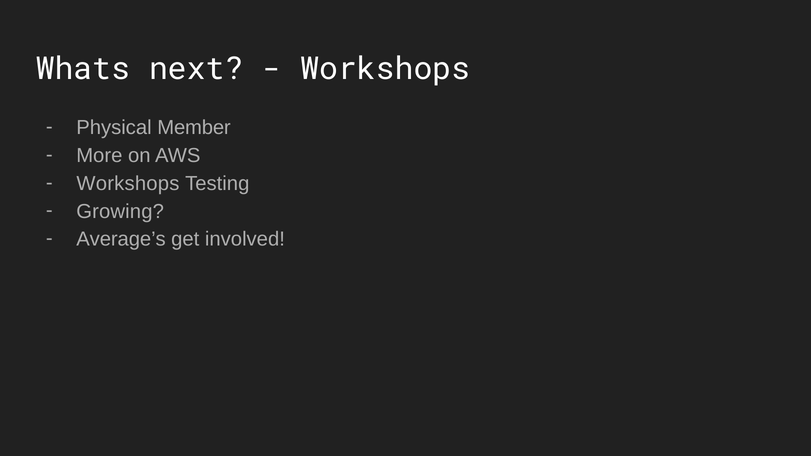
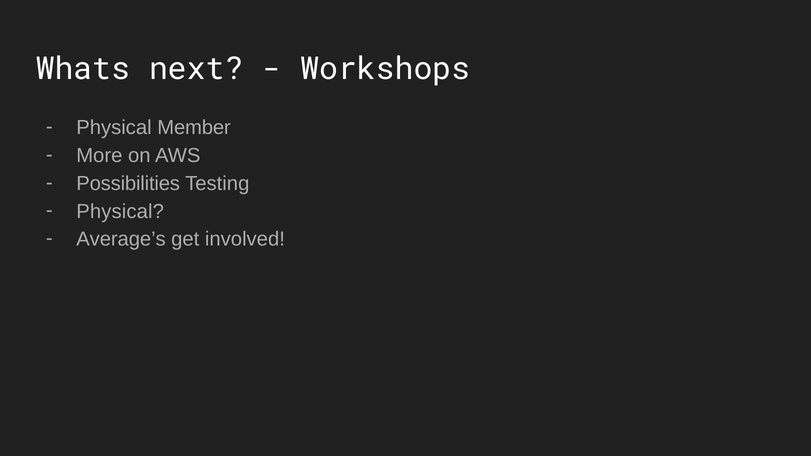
Workshops: Workshops -> Possibilities (128, 183)
Growing: Growing -> Physical (120, 211)
